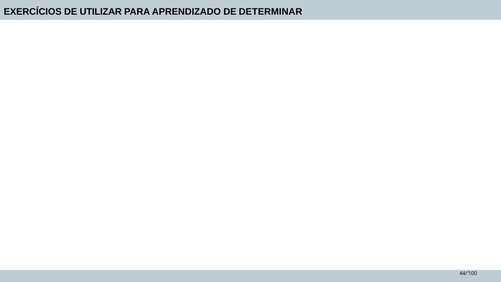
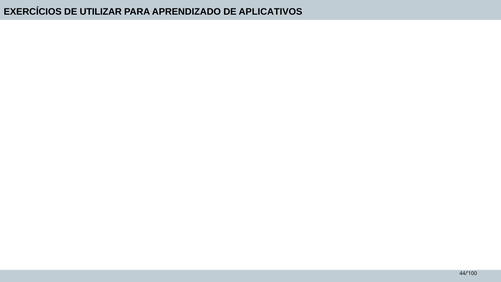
DETERMINAR: DETERMINAR -> APLICATIVOS (271, 12)
